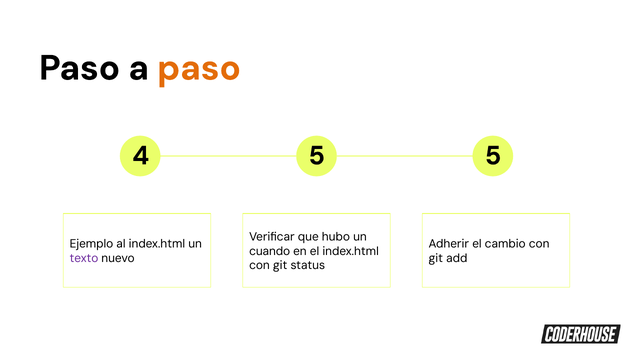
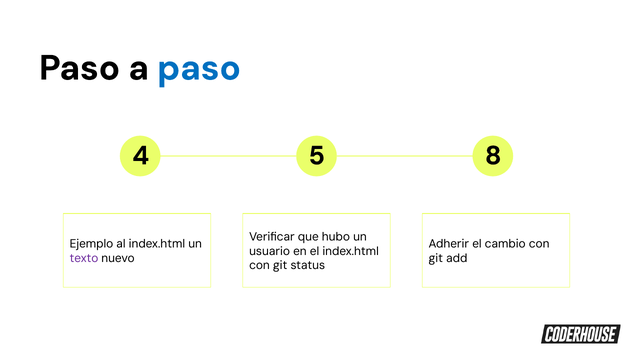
paso colour: orange -> blue (199, 68)
5 5: 5 -> 8 (493, 156)
cuando: cuando -> usuario (270, 251)
